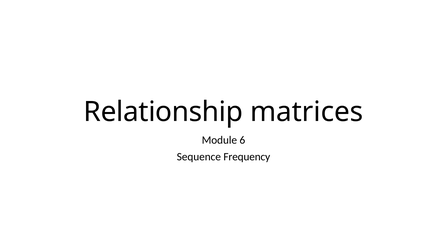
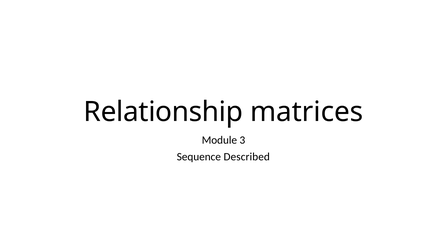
6: 6 -> 3 (242, 140)
Frequency: Frequency -> Described (247, 156)
